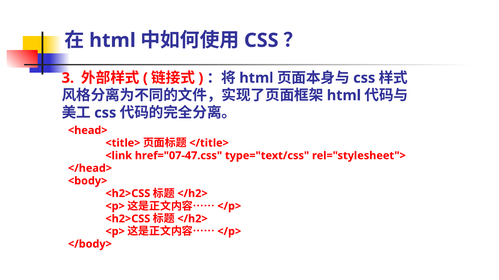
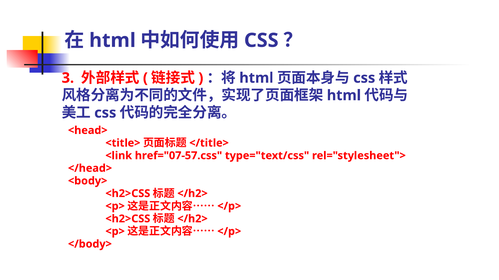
href="07-47.css: href="07-47.css -> href="07-57.css (179, 156)
